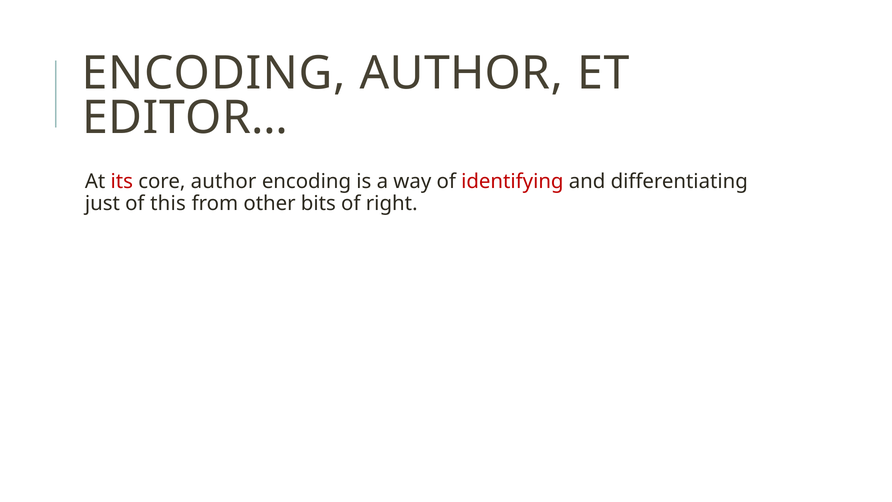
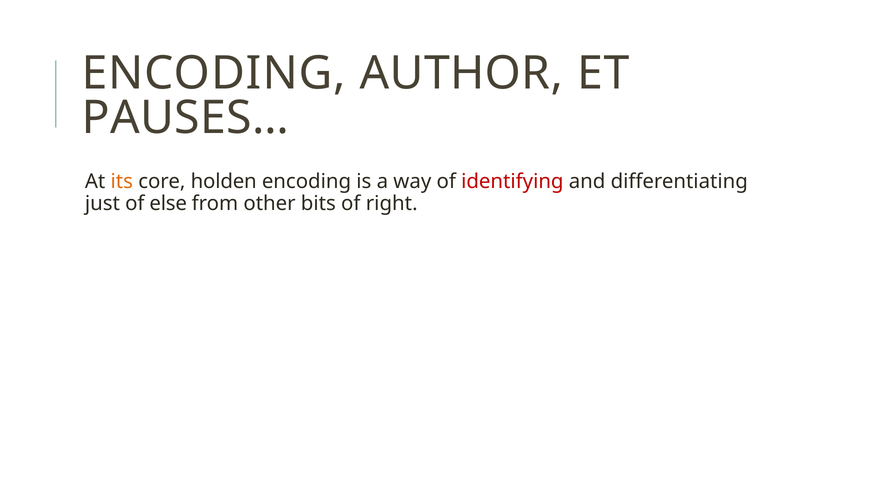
EDITOR…: EDITOR… -> PAUSES… (185, 118)
its colour: red -> orange (122, 181)
core author: author -> holden (224, 181)
this: this -> else (168, 204)
